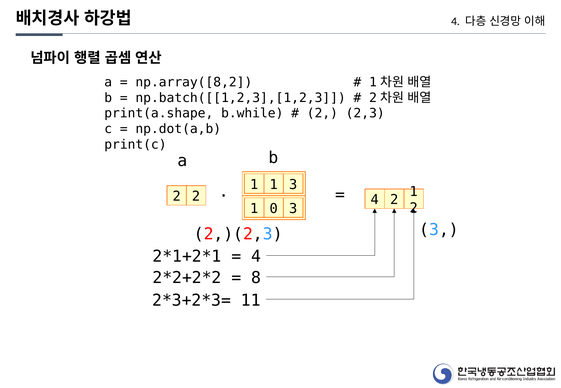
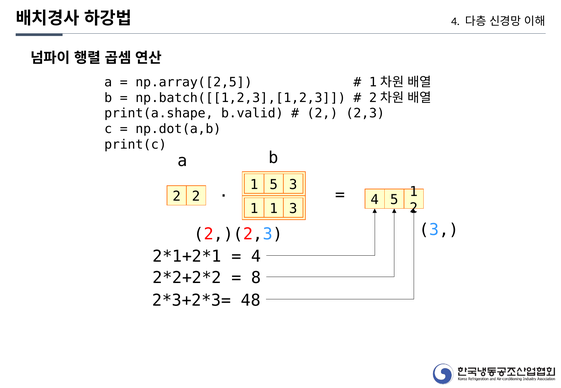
np.array([8,2: np.array([8,2 -> np.array([2,5 (194, 82)
b.while: b.while -> b.valid (252, 113)
1 1: 1 -> 5 (274, 185)
4 2: 2 -> 5 (394, 200)
1 0: 0 -> 1 (274, 209)
11: 11 -> 48 (251, 301)
